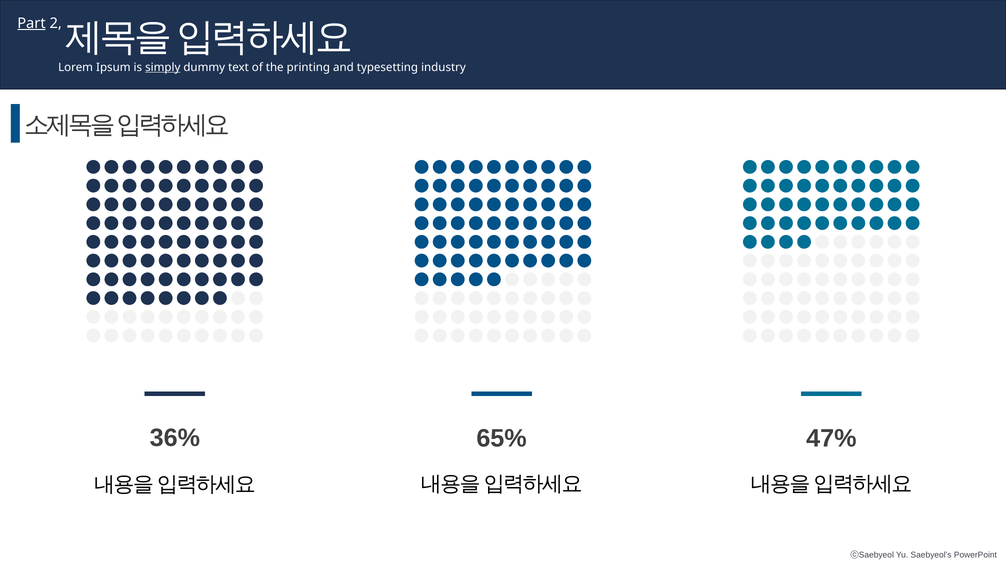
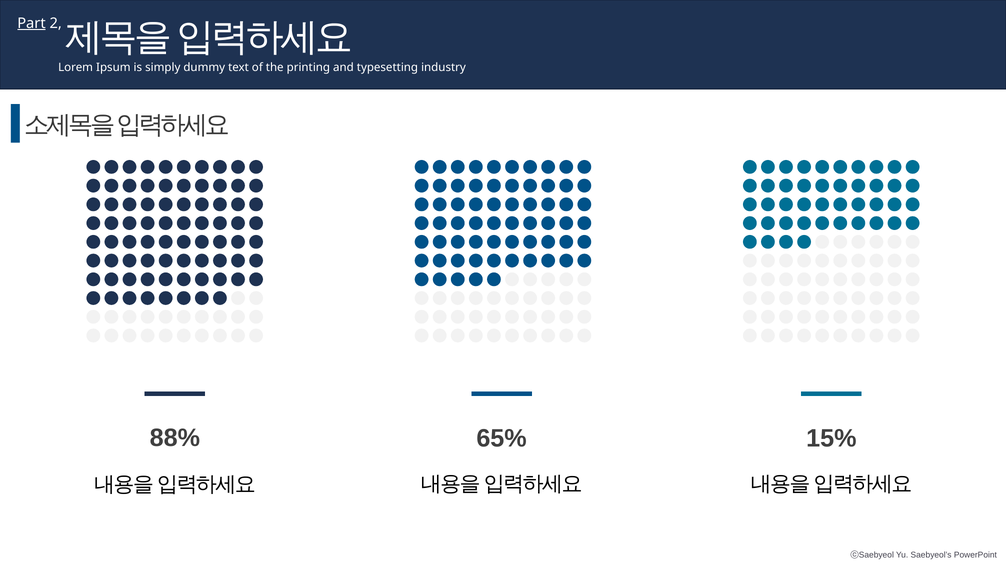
simply underline: present -> none (163, 67)
36%: 36% -> 88% (175, 438)
47%: 47% -> 15% (831, 438)
